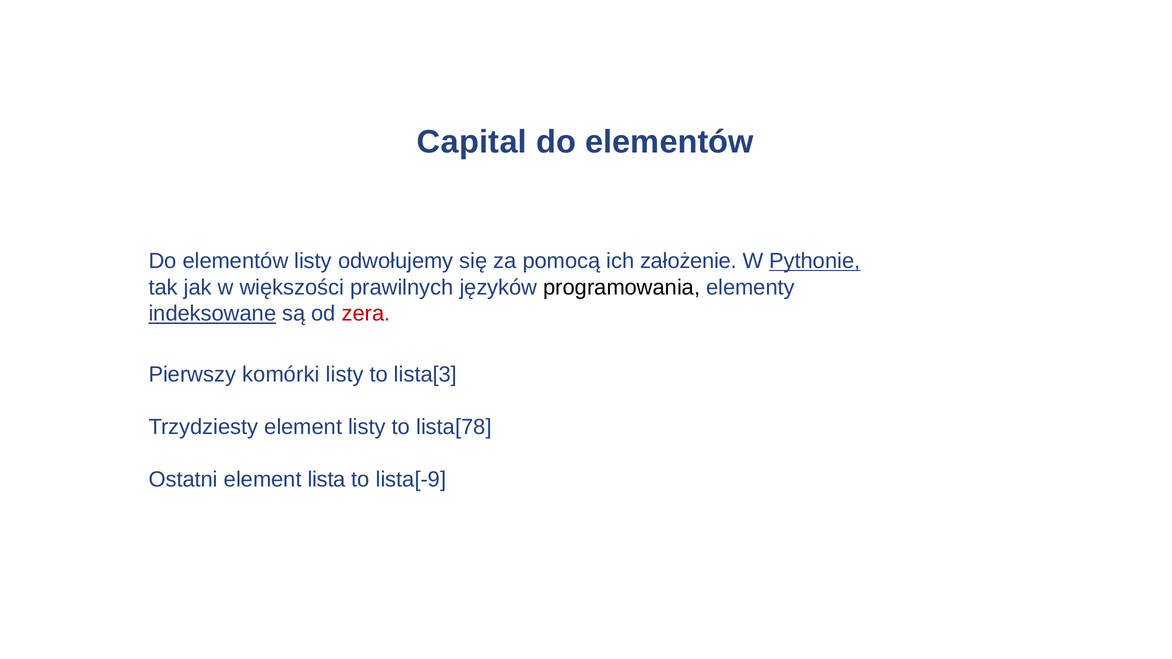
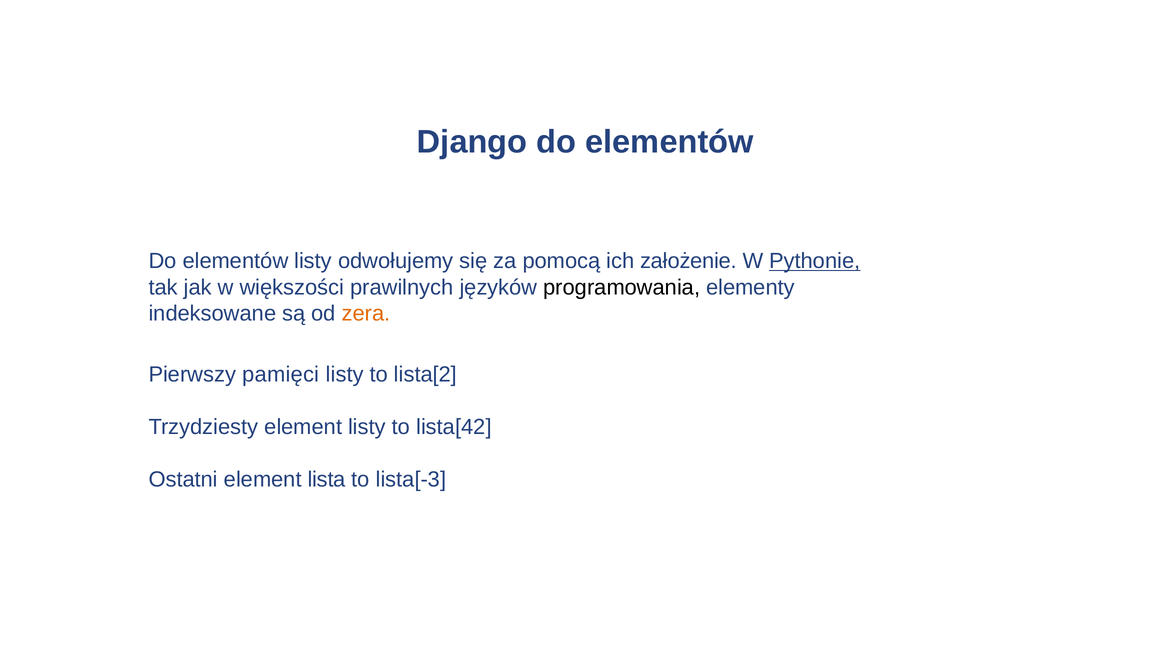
Capital: Capital -> Django (472, 142)
indeksowane underline: present -> none (212, 314)
zera colour: red -> orange (366, 314)
komórki: komórki -> pamięci (281, 374)
lista[3: lista[3 -> lista[2 (425, 374)
lista[78: lista[78 -> lista[42 (454, 427)
lista[-9: lista[-9 -> lista[-3 (411, 480)
